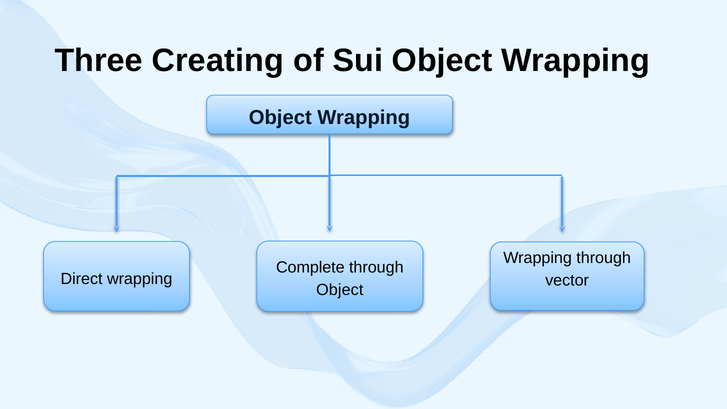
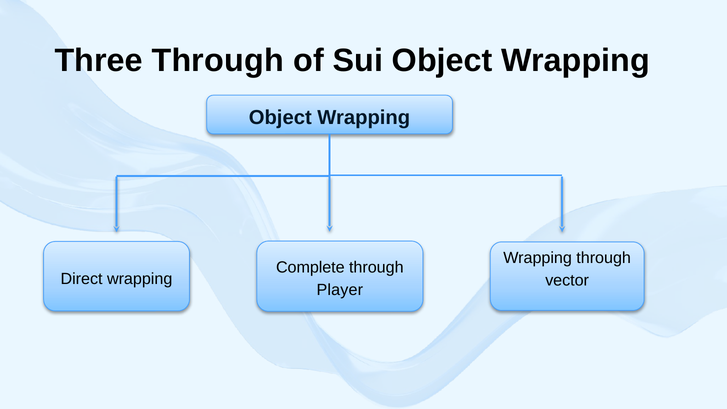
Three Creating: Creating -> Through (218, 60)
Object: Object -> Player (340, 290)
